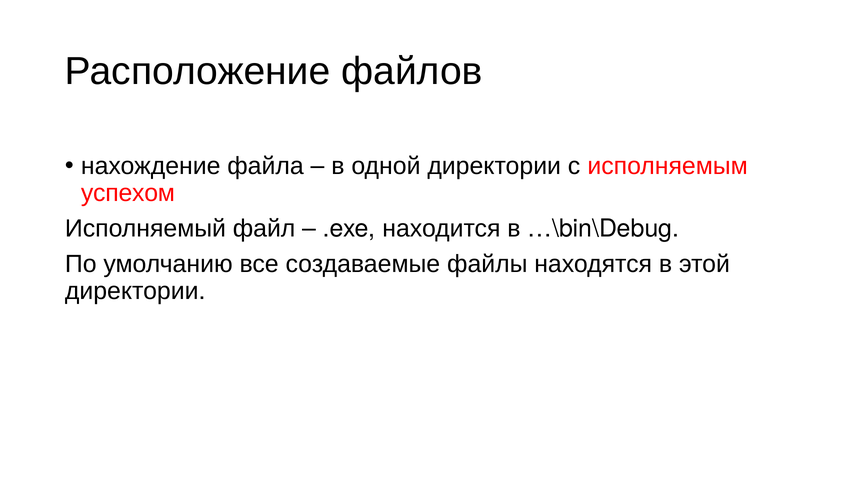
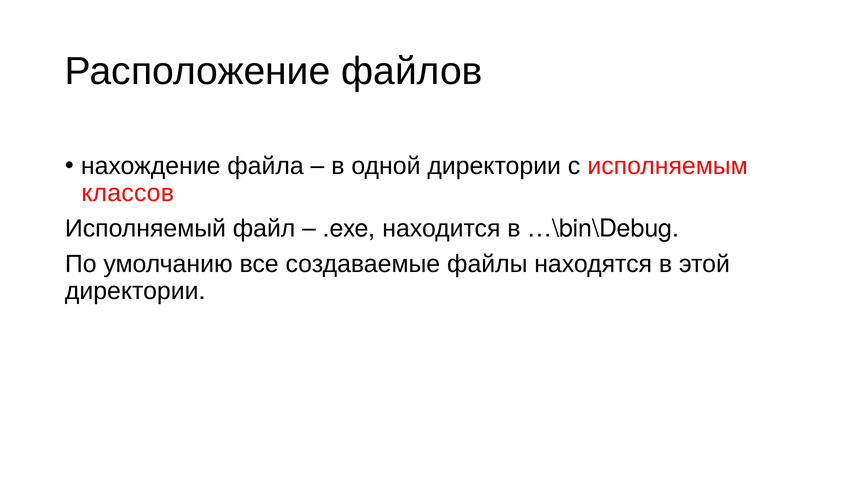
успехом: успехом -> классов (128, 193)
